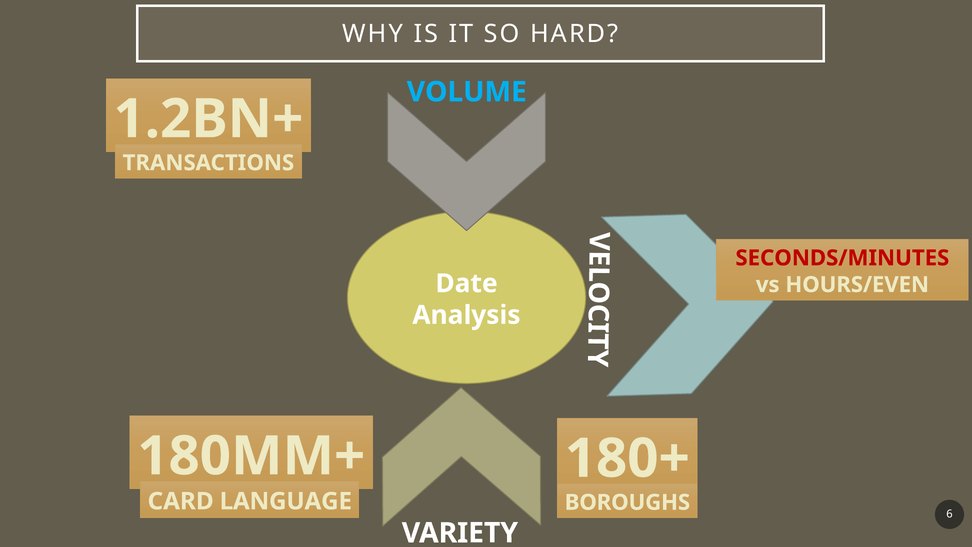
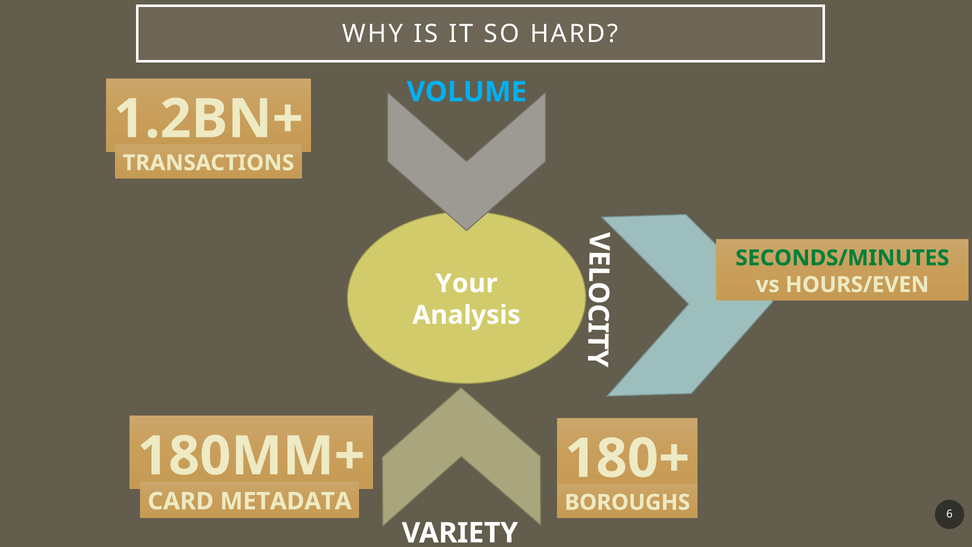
SECONDS/MINUTES colour: red -> green (842, 258)
Date: Date -> Your (466, 283)
LANGUAGE: LANGUAGE -> METADATA (286, 501)
